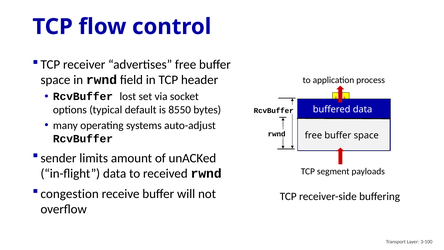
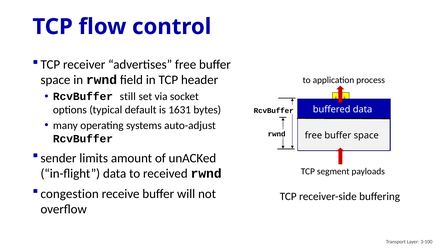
lost: lost -> still (128, 97)
8550: 8550 -> 1631 (180, 110)
